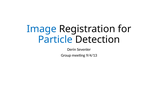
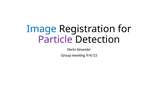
Particle colour: blue -> purple (55, 39)
